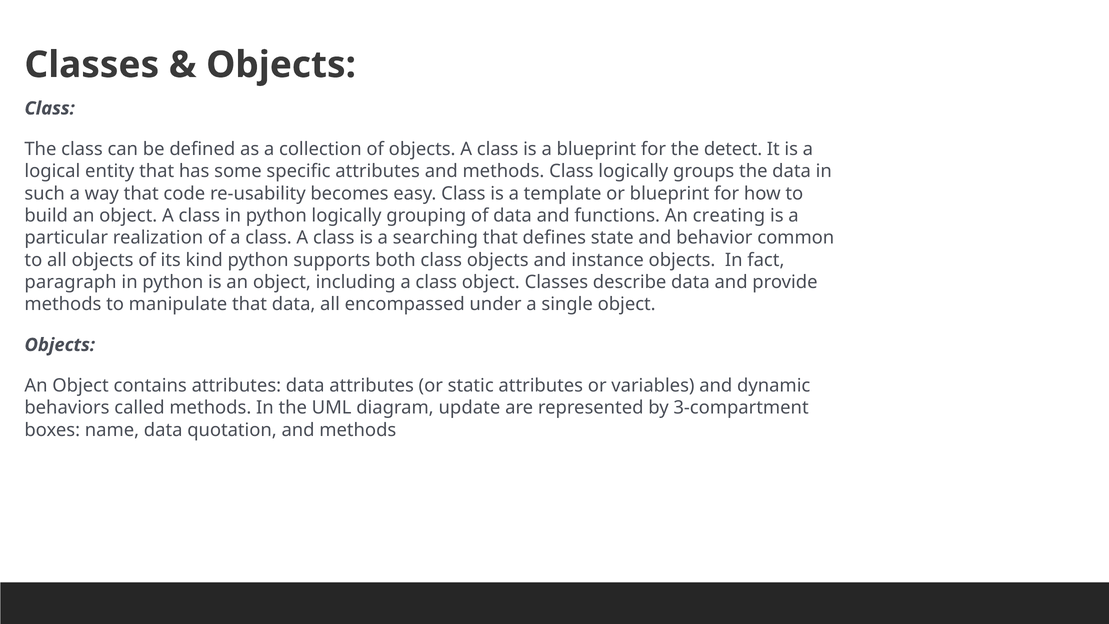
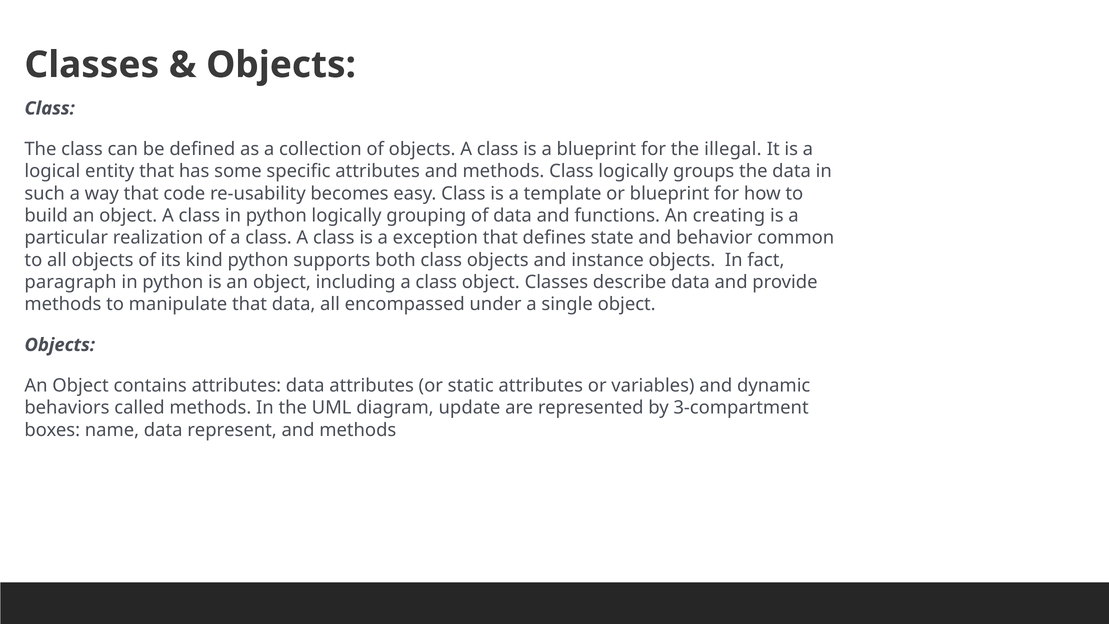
detect: detect -> illegal (733, 149)
searching: searching -> exception (435, 238)
quotation: quotation -> represent (232, 430)
